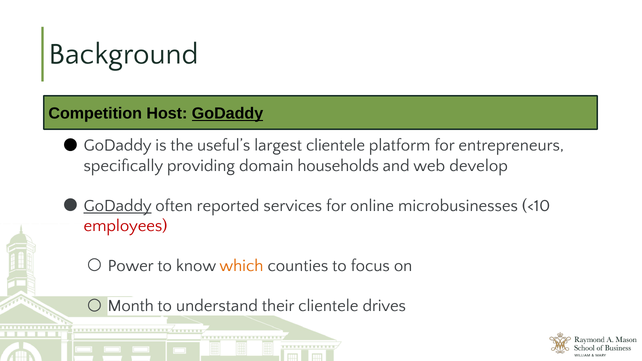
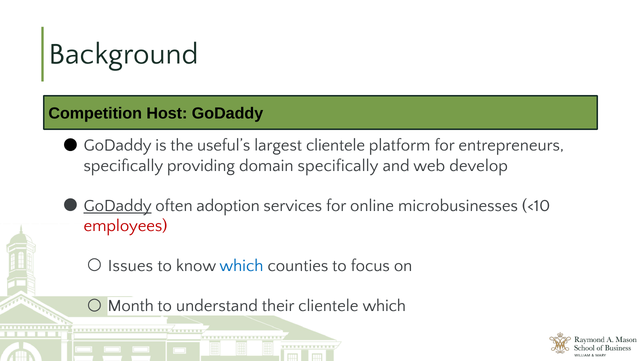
GoDaddy underline: present -> none (228, 114)
domain households: households -> specifically (338, 166)
reported: reported -> adoption (228, 206)
Power: Power -> Issues (130, 266)
which colour: orange -> blue (241, 266)
clientele drives: drives -> which (384, 306)
